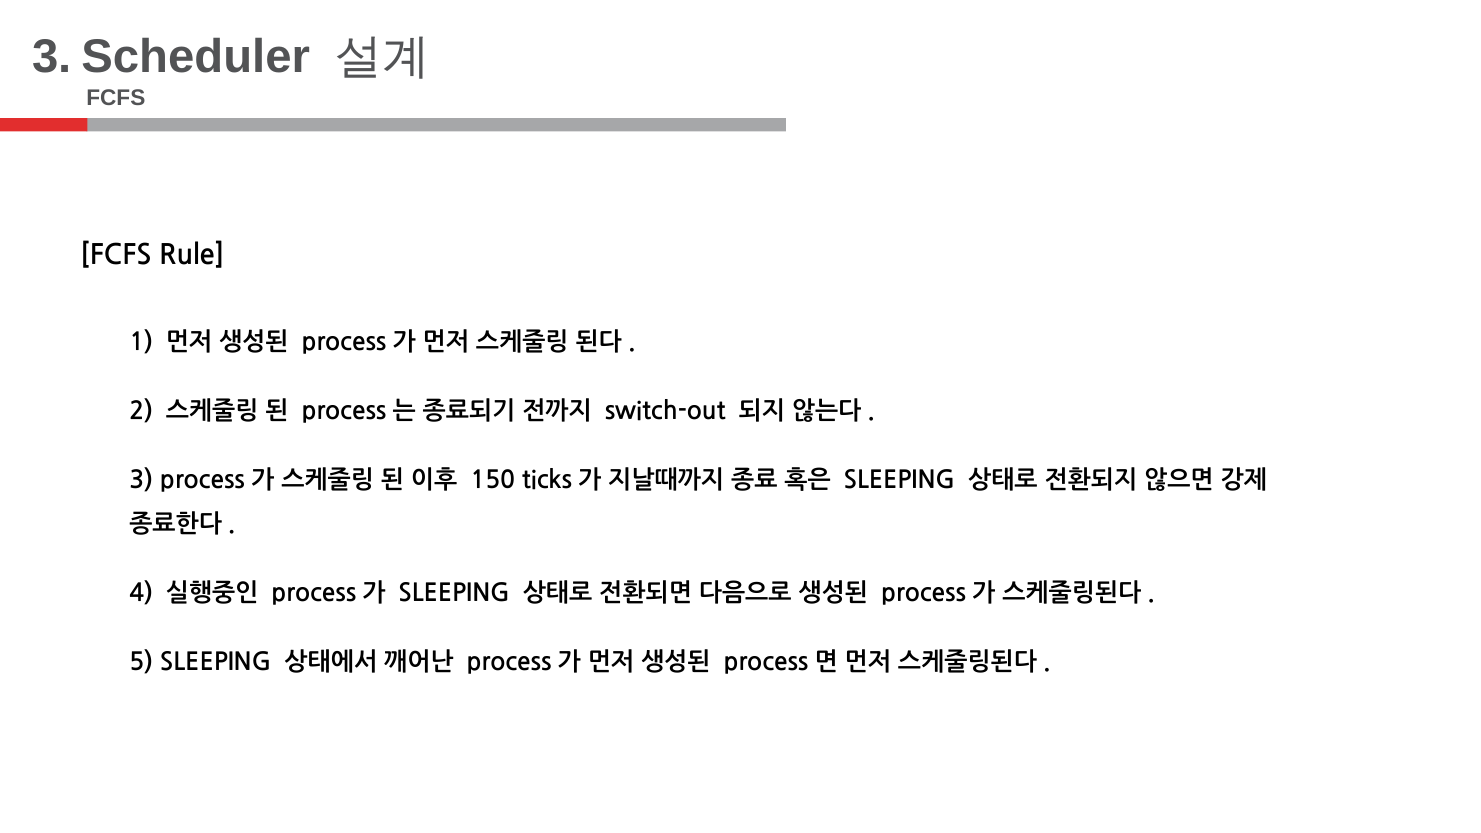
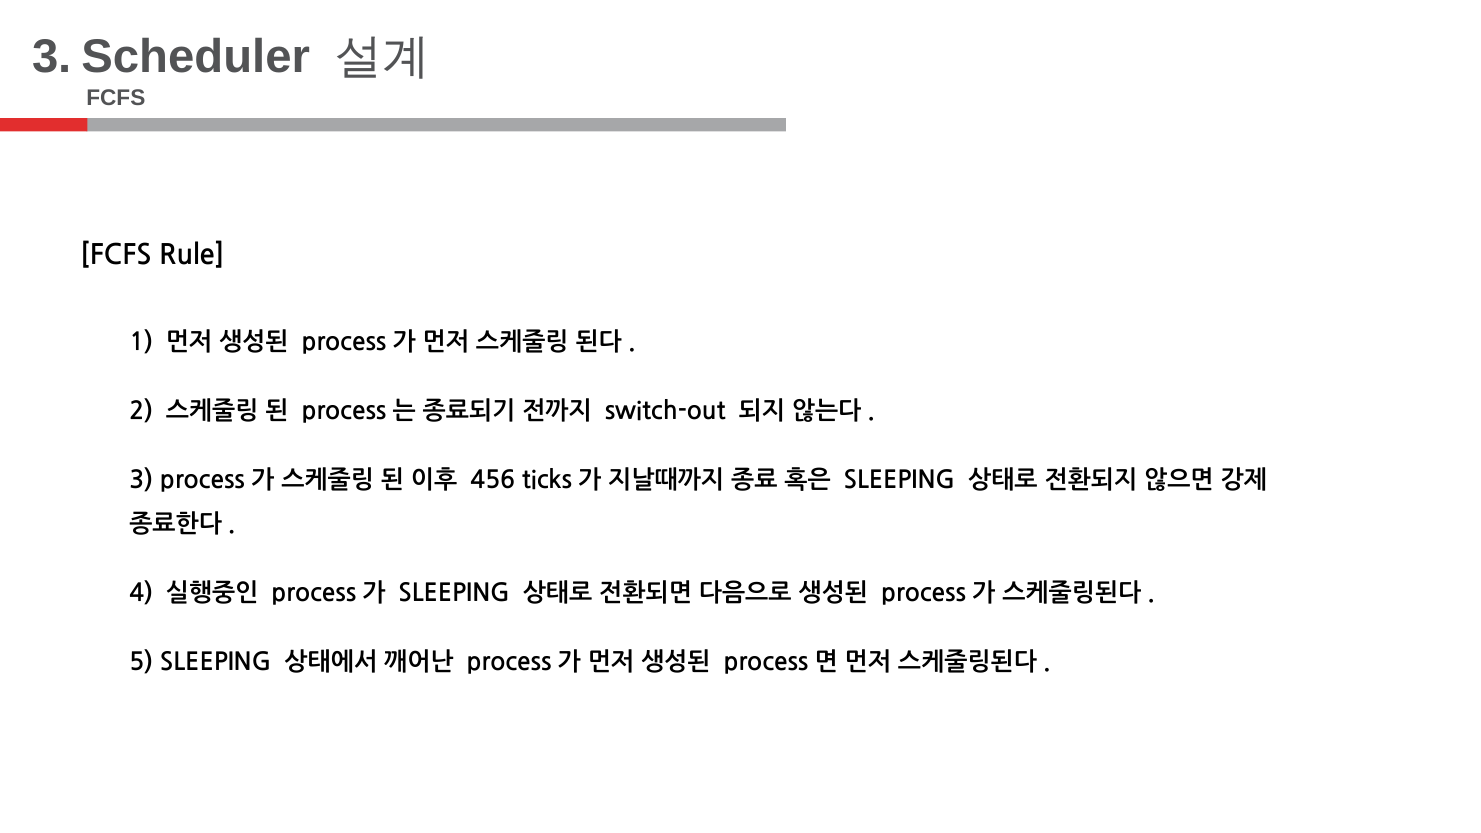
150: 150 -> 456 (493, 480)
